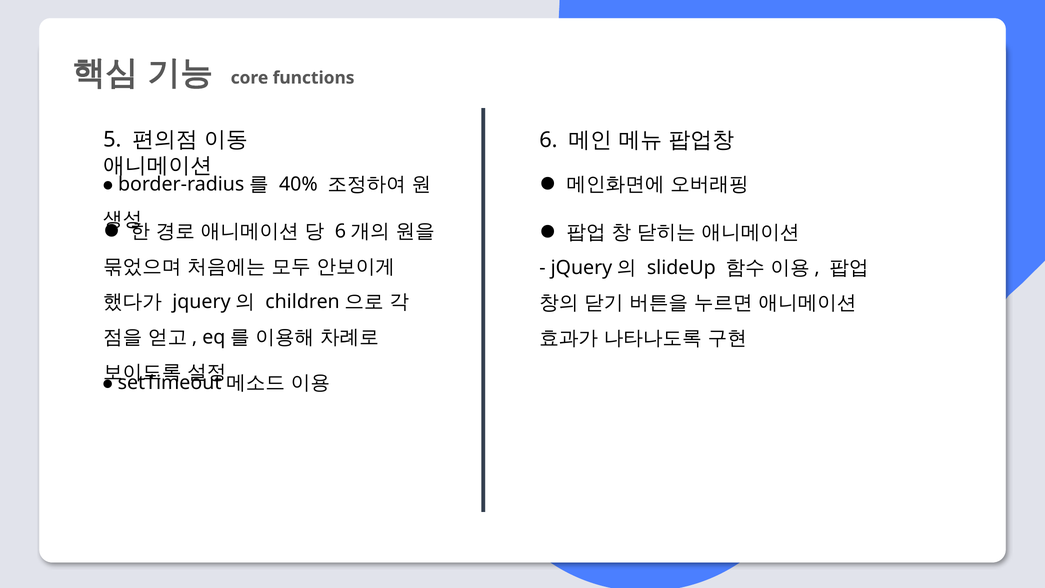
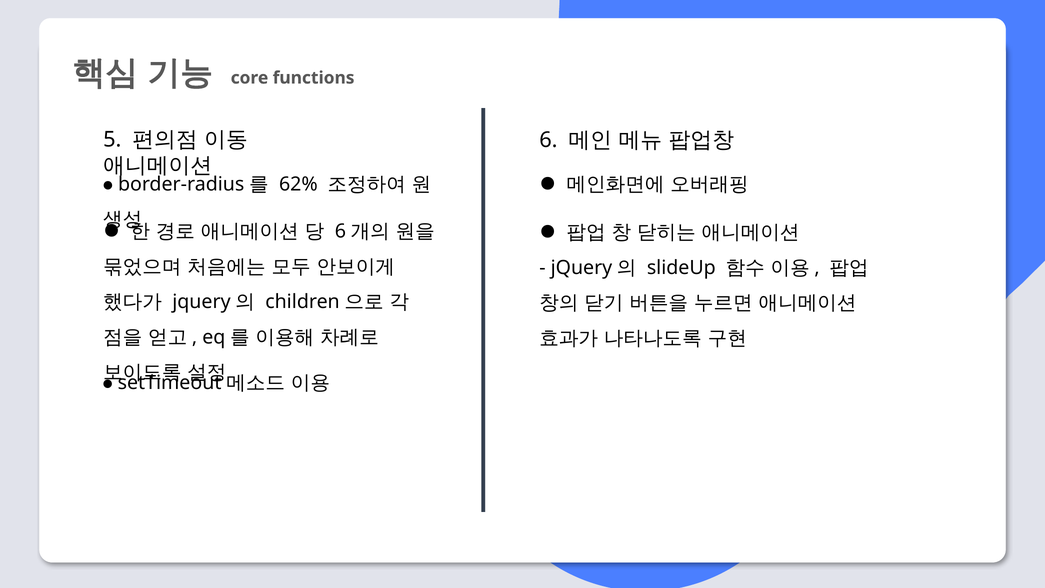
40%: 40% -> 62% (298, 184)
